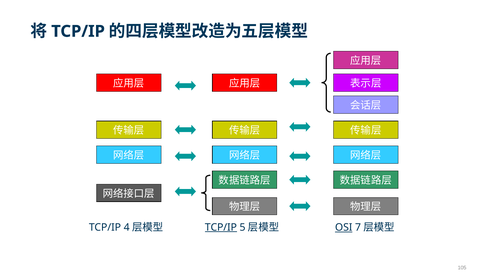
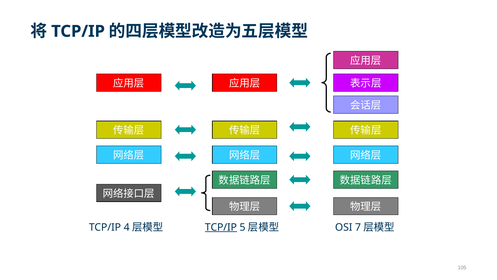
OSI underline: present -> none (344, 227)
